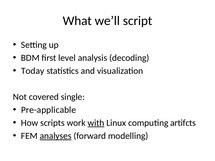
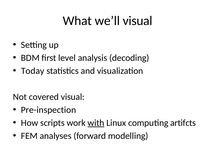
we’ll script: script -> visual (138, 21)
covered single: single -> visual (73, 97)
Pre-applicable: Pre-applicable -> Pre-inspection (49, 110)
analyses underline: present -> none (56, 136)
